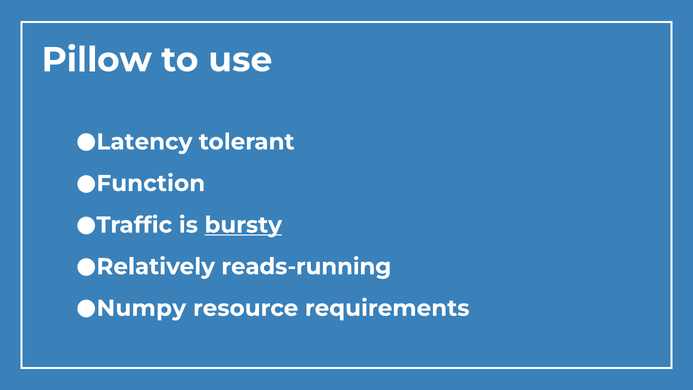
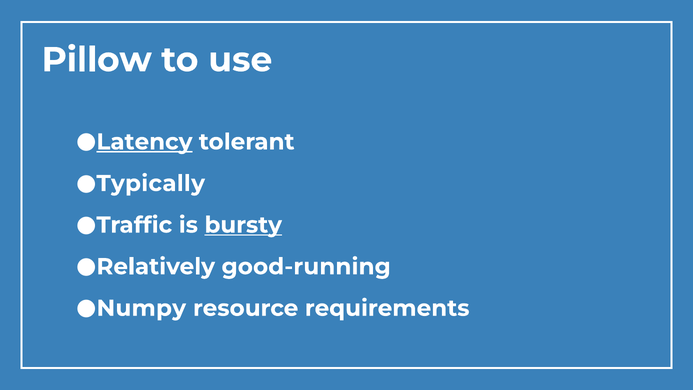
Latency underline: none -> present (144, 142)
Function: Function -> Typically (151, 183)
reads-running: reads-running -> good-running (306, 267)
